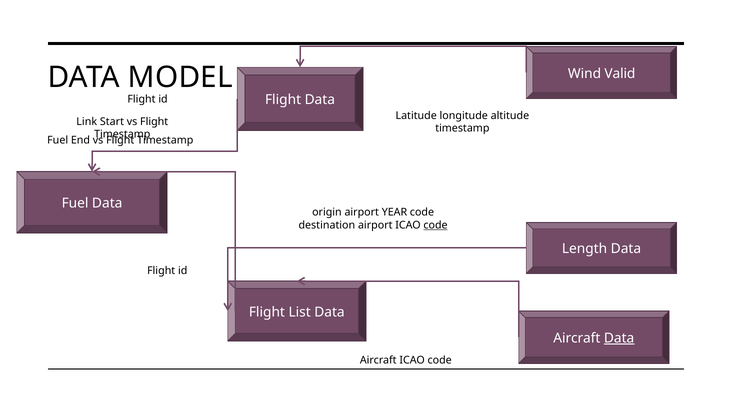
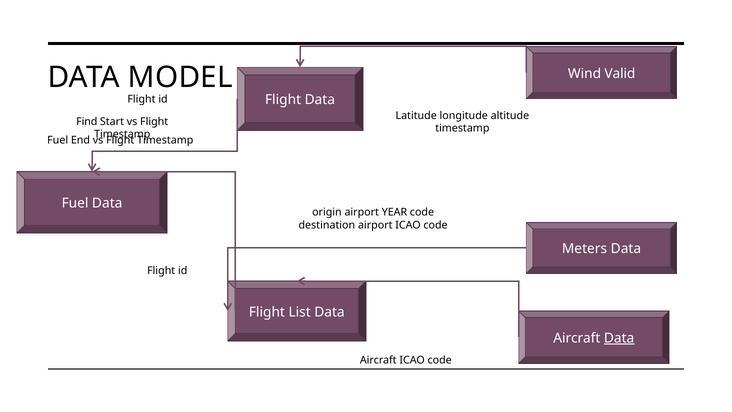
Link: Link -> Find (87, 121)
code underline: present -> none (436, 225)
Length: Length -> Meters (585, 249)
